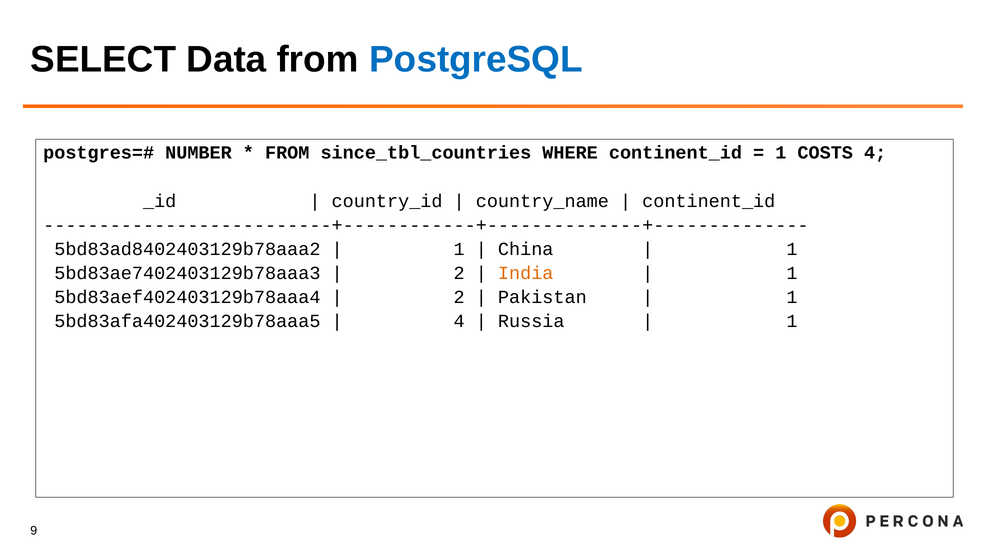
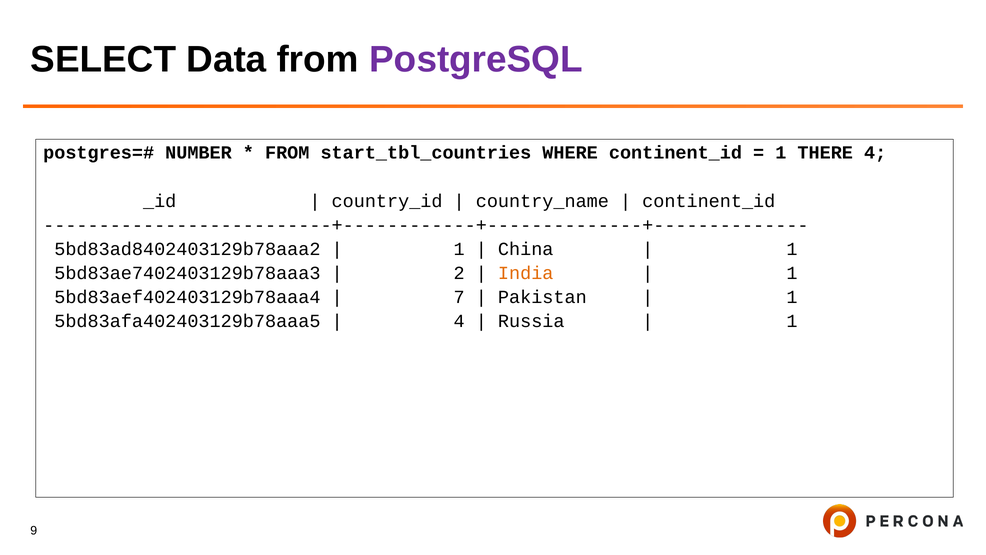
PostgreSQL colour: blue -> purple (476, 60)
since_tbl_countries: since_tbl_countries -> start_tbl_countries (426, 153)
COSTS: COSTS -> THERE (825, 153)
2: 2 -> 7 (459, 297)
